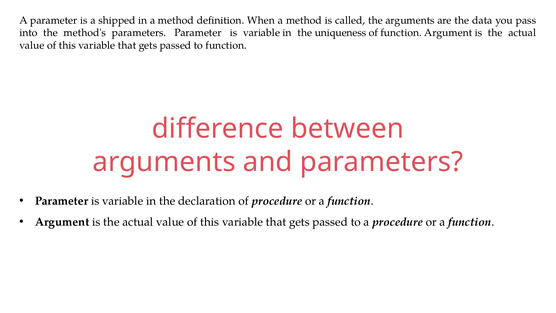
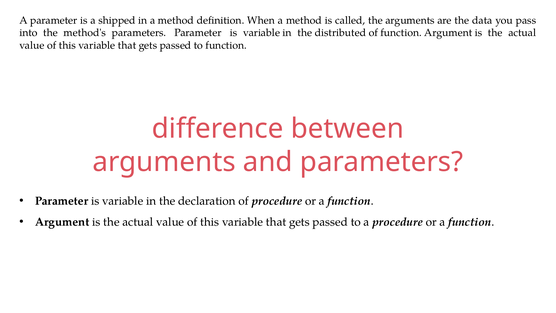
uniqueness: uniqueness -> distributed (340, 33)
